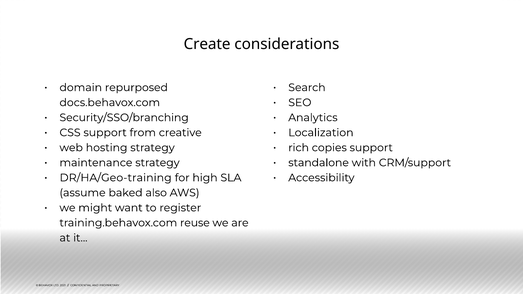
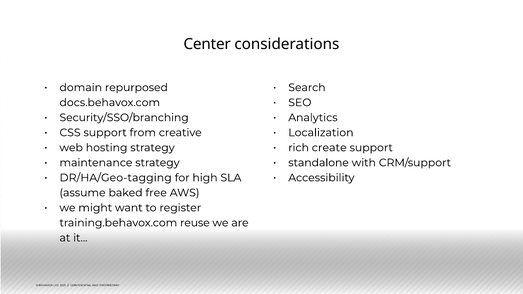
Create: Create -> Center (207, 44)
copies: copies -> create (329, 148)
DR/HA/Geo-training: DR/HA/Geo-training -> DR/HA/Geo-tagging (116, 178)
also: also -> free (156, 193)
